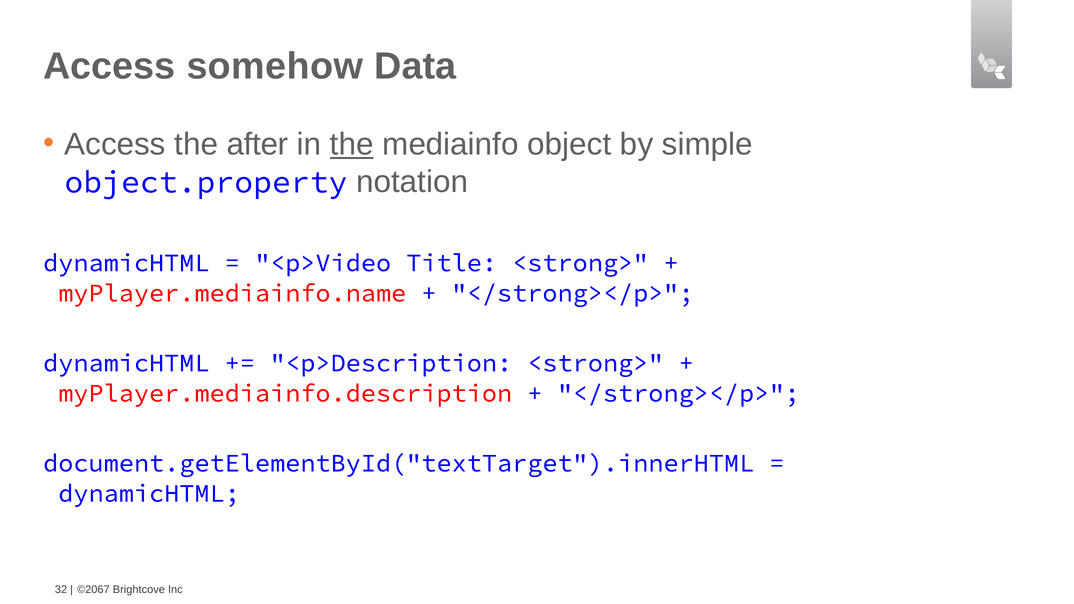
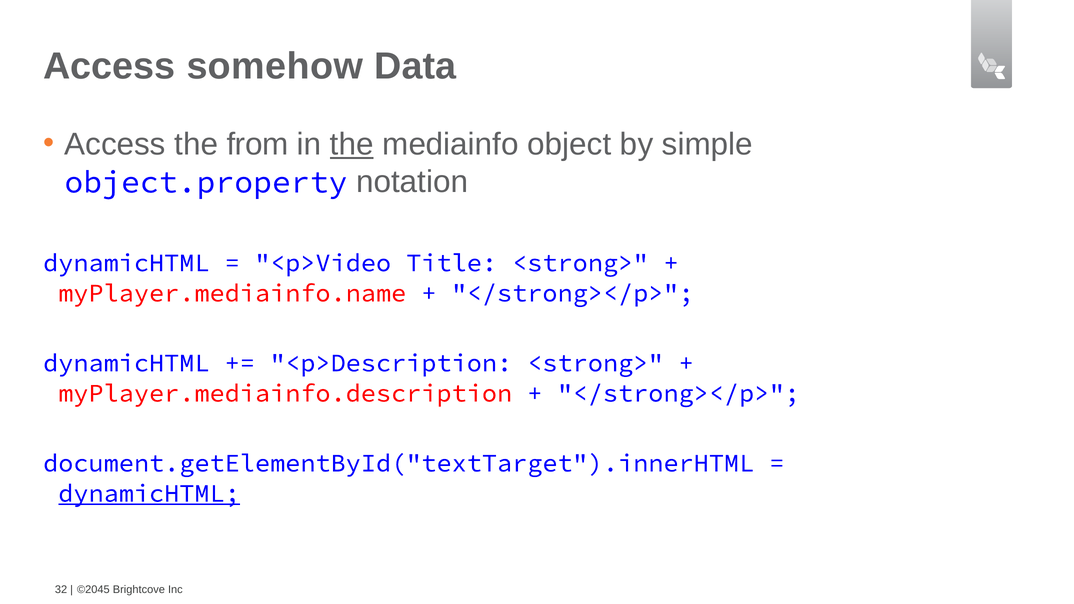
after: after -> from (258, 144)
dynamicHTML underline: none -> present (149, 493)
©2067: ©2067 -> ©2045 (93, 590)
